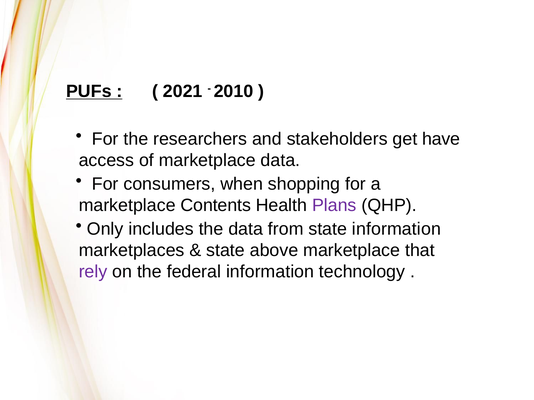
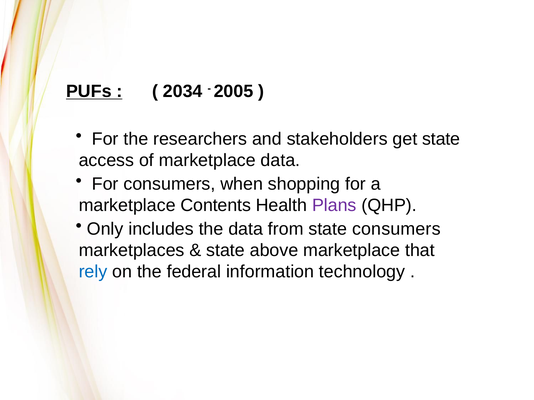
2021: 2021 -> 2034 (183, 91)
2010: 2010 -> 2005 (234, 91)
get have: have -> state (441, 139)
state information: information -> consumers (396, 229)
rely colour: purple -> blue (93, 272)
